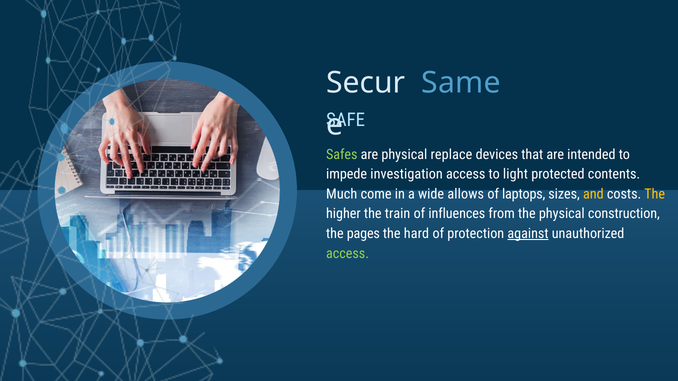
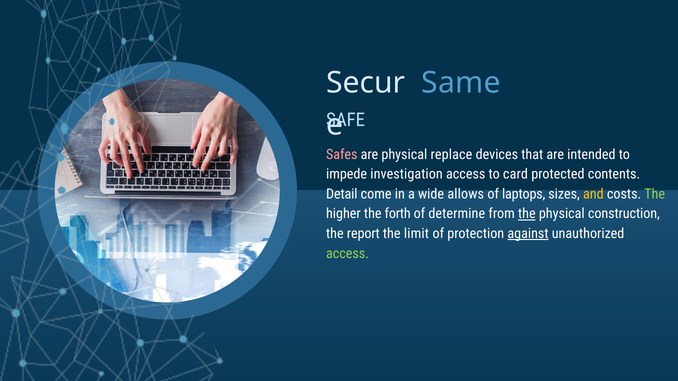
Safes colour: light green -> pink (342, 155)
light: light -> card (515, 174)
Much: Much -> Detail (342, 194)
The colour: yellow -> light green (655, 194)
train: train -> forth (398, 214)
influences: influences -> determine (457, 214)
the underline: none -> present (527, 214)
pages: pages -> report (363, 234)
hard: hard -> limit (416, 234)
